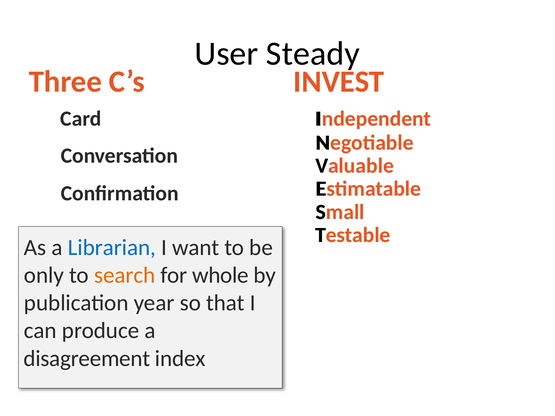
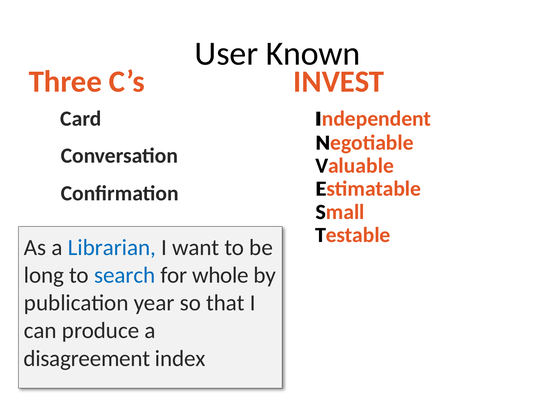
Steady: Steady -> Known (313, 54)
only: only -> long (44, 275)
search colour: orange -> blue (125, 275)
